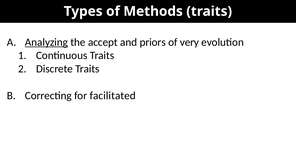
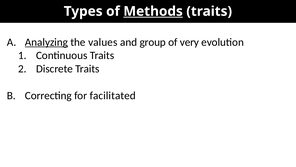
Methods underline: none -> present (153, 11)
accept: accept -> values (103, 42)
priors: priors -> group (153, 42)
